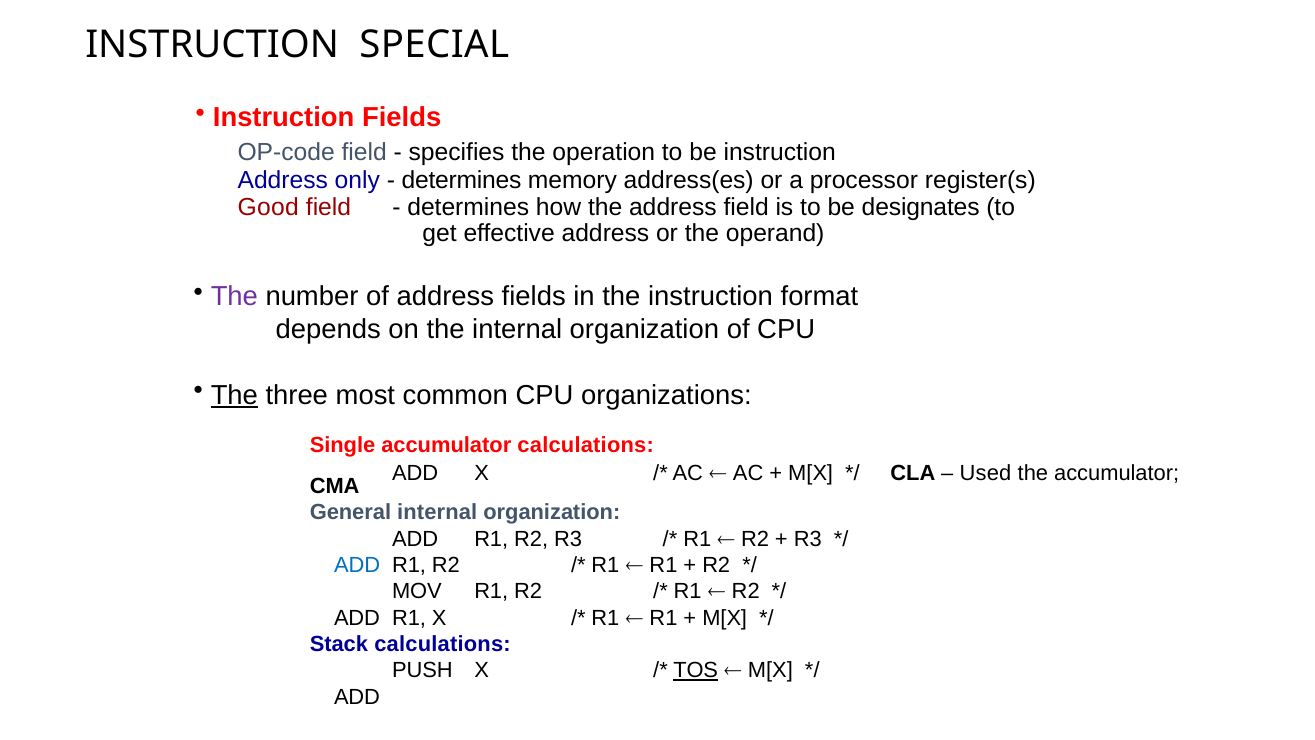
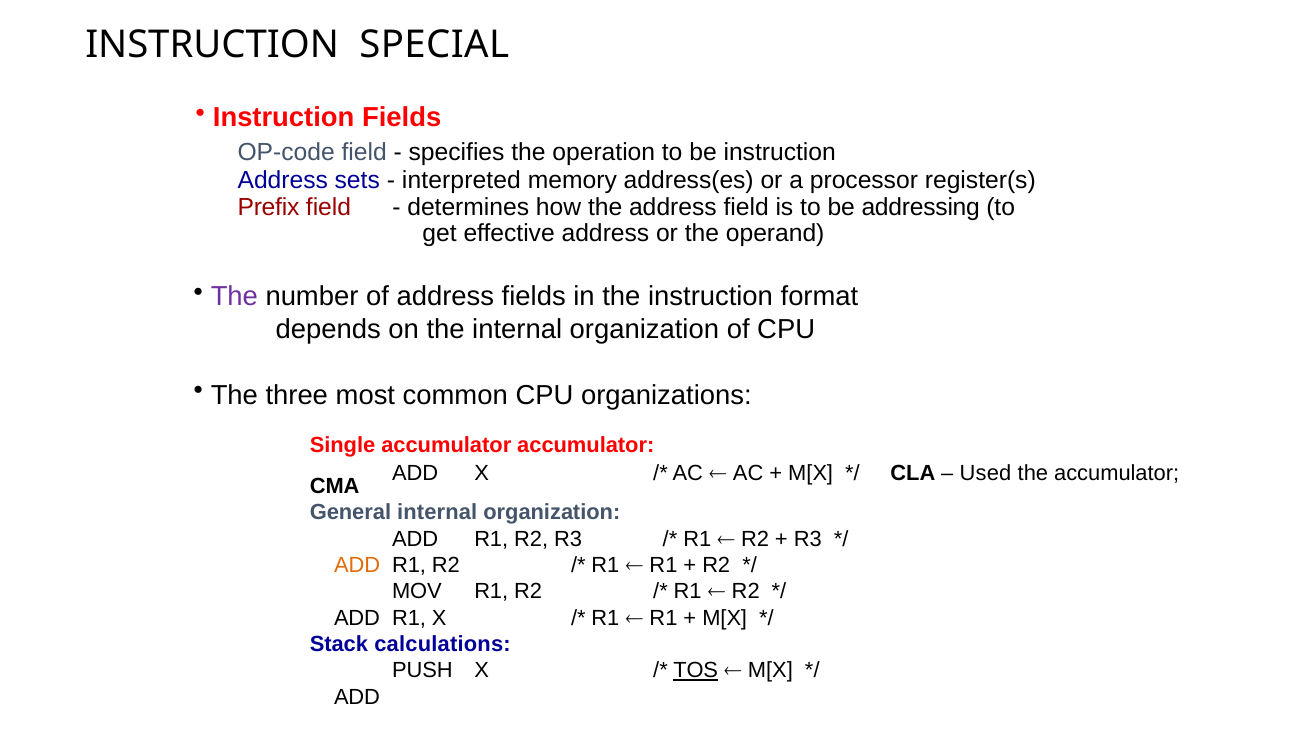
only: only -> sets (357, 181)
determines: determines -> interpreted (461, 181)
Good: Good -> Prefix (268, 207)
designates: designates -> addressing (921, 207)
The underline: present -> none (234, 395)
accumulator calculations: calculations -> accumulator (586, 445)
ADD colour: blue -> orange (357, 565)
